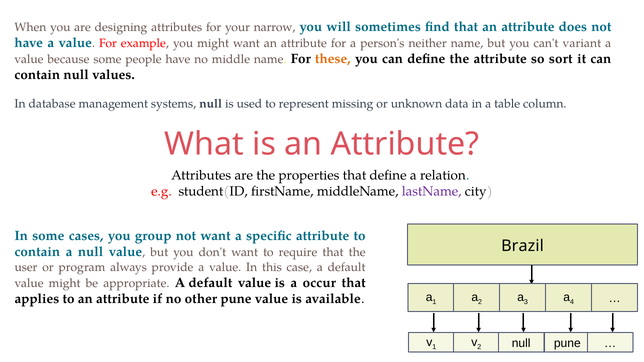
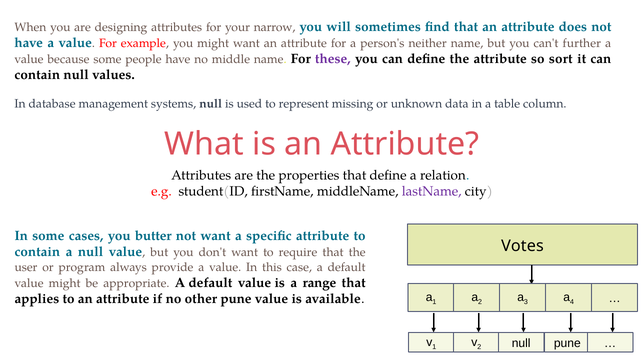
variant: variant -> further (582, 43)
these colour: orange -> purple (333, 59)
group: group -> butter (153, 236)
Brazil: Brazil -> Votes (522, 246)
occur: occur -> range (319, 283)
